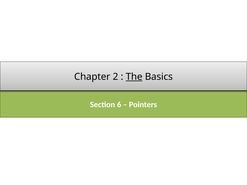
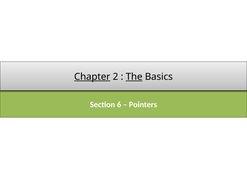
Chapter underline: none -> present (92, 77)
